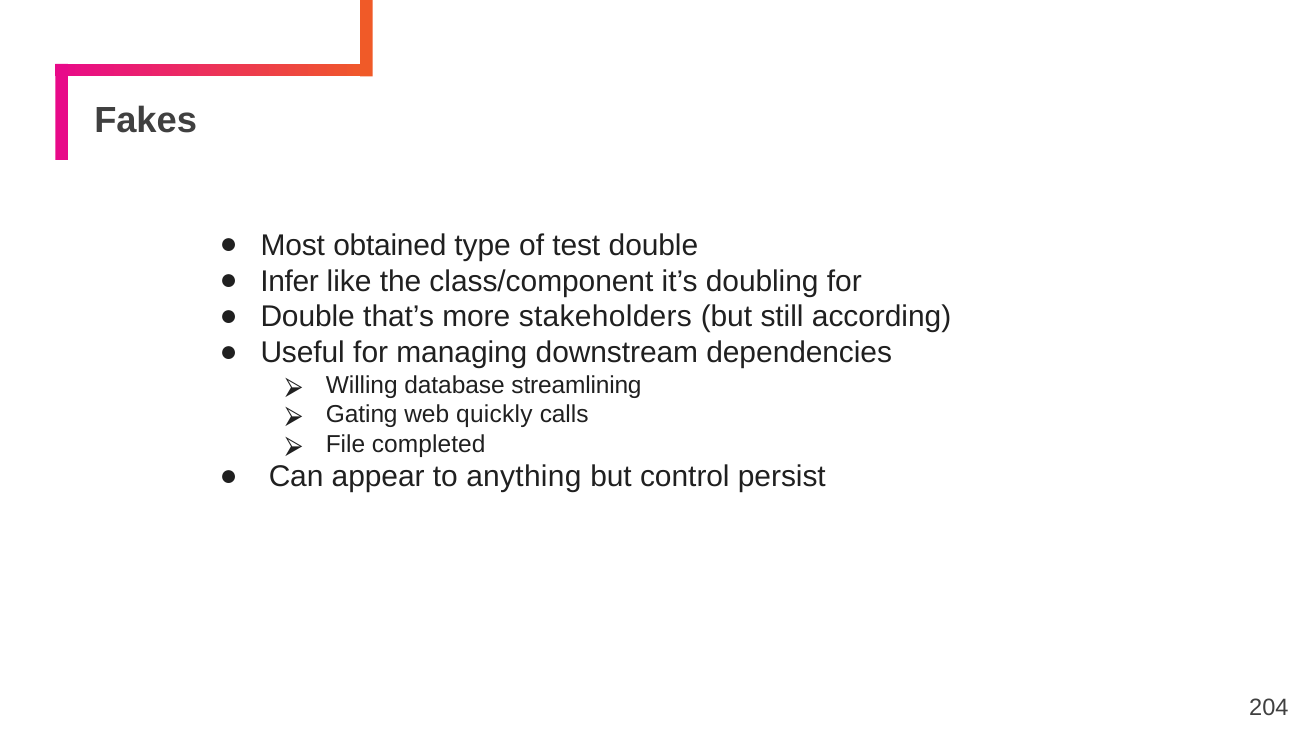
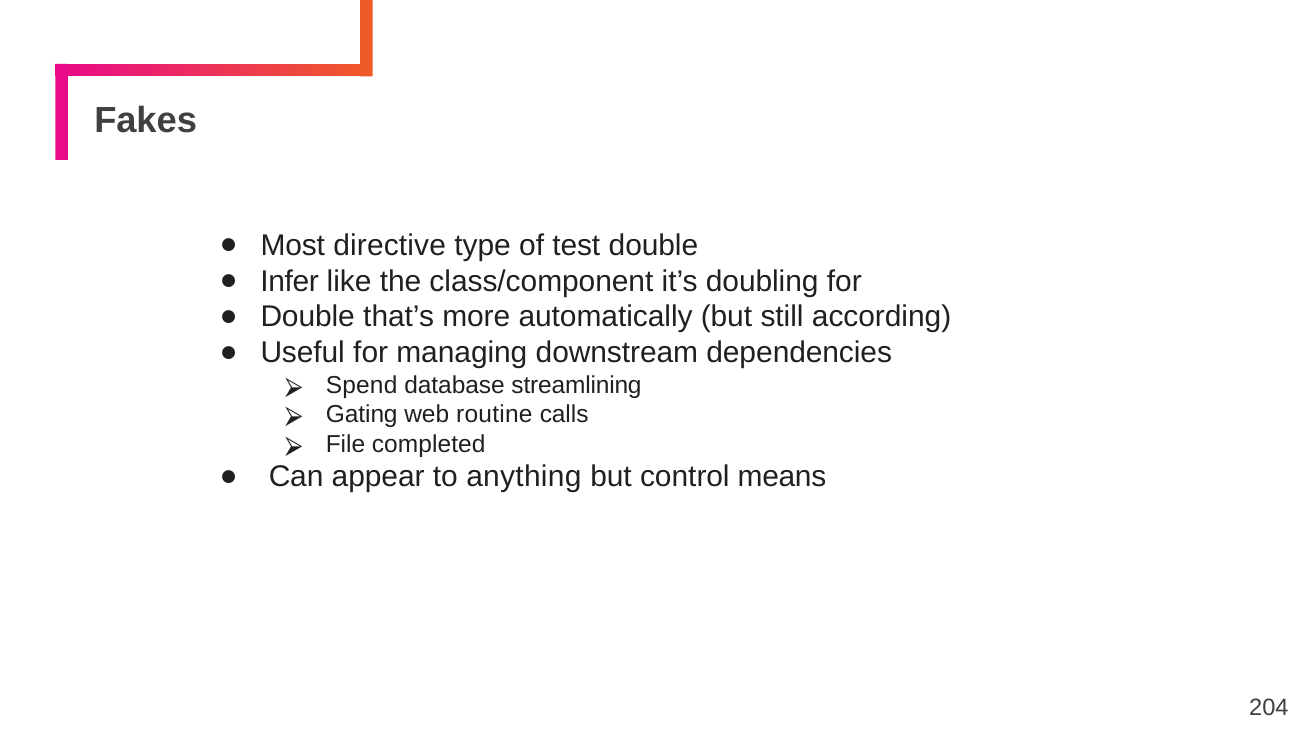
obtained: obtained -> directive (390, 245)
stakeholders: stakeholders -> automatically (606, 317)
Willing: Willing -> Spend (362, 385)
quickly: quickly -> routine (494, 415)
persist: persist -> means (782, 477)
